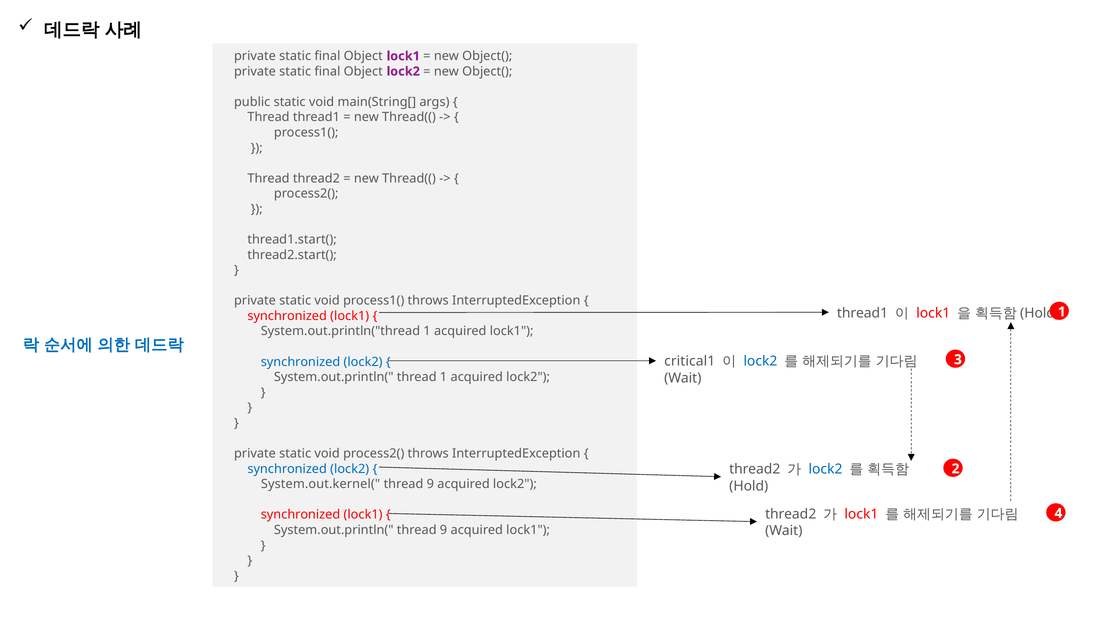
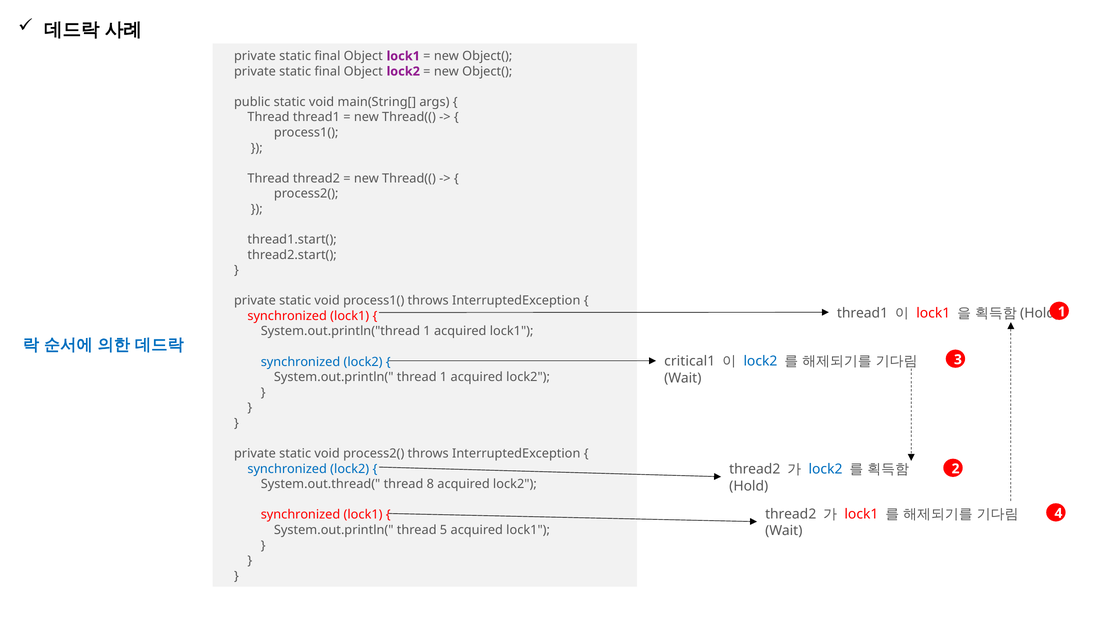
System.out.kernel(: System.out.kernel( -> System.out.thread( (321, 485)
9: 9 -> 8 (430, 485)
System.out.println( thread 9: 9 -> 5 (444, 530)
